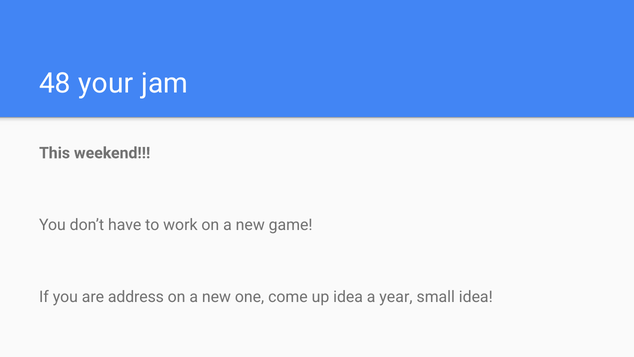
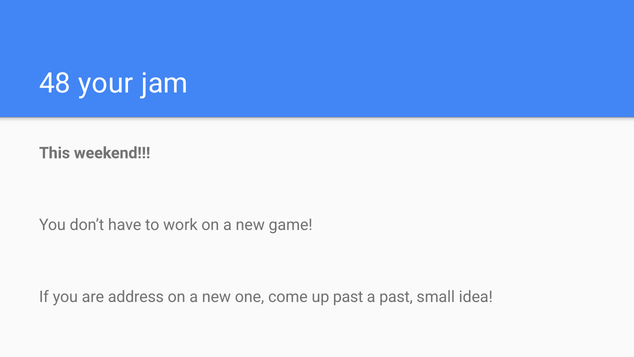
up idea: idea -> past (348, 297)
a year: year -> past (396, 297)
